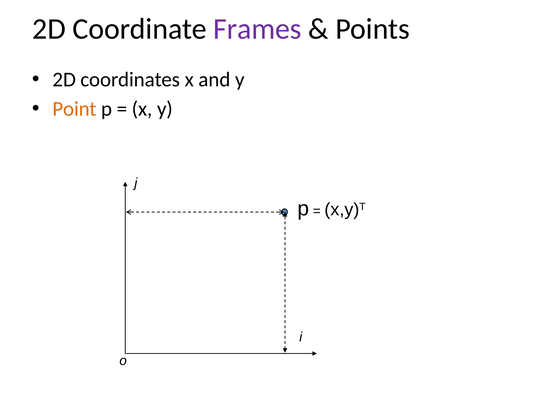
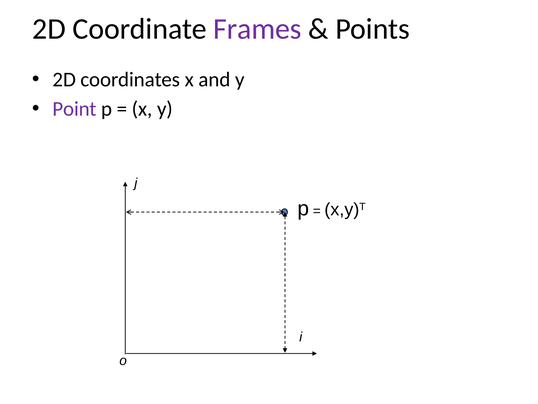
Point colour: orange -> purple (74, 109)
